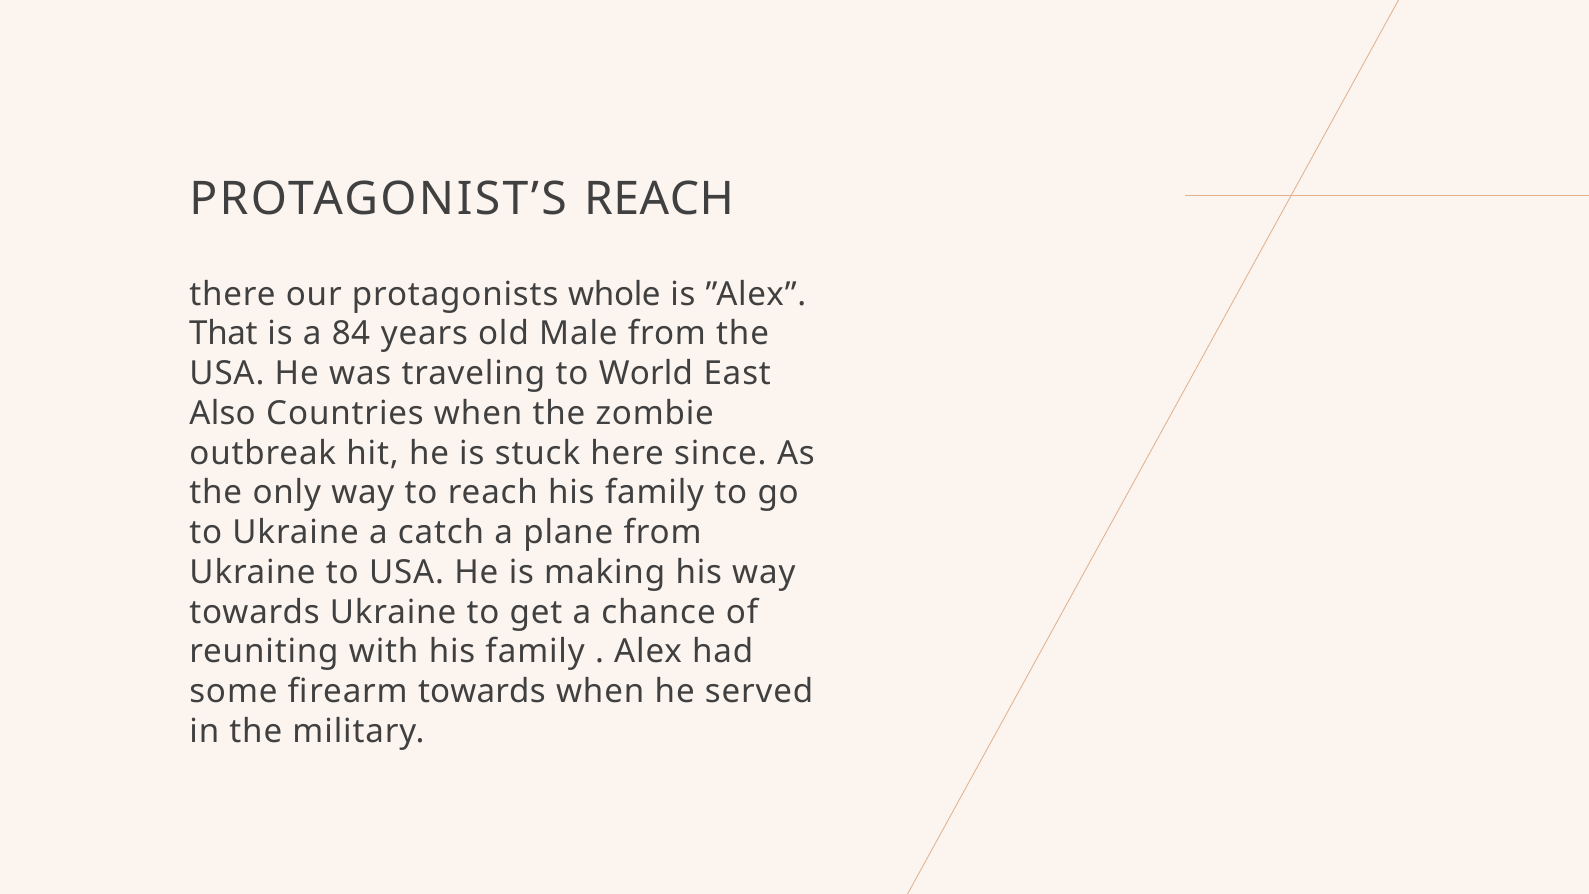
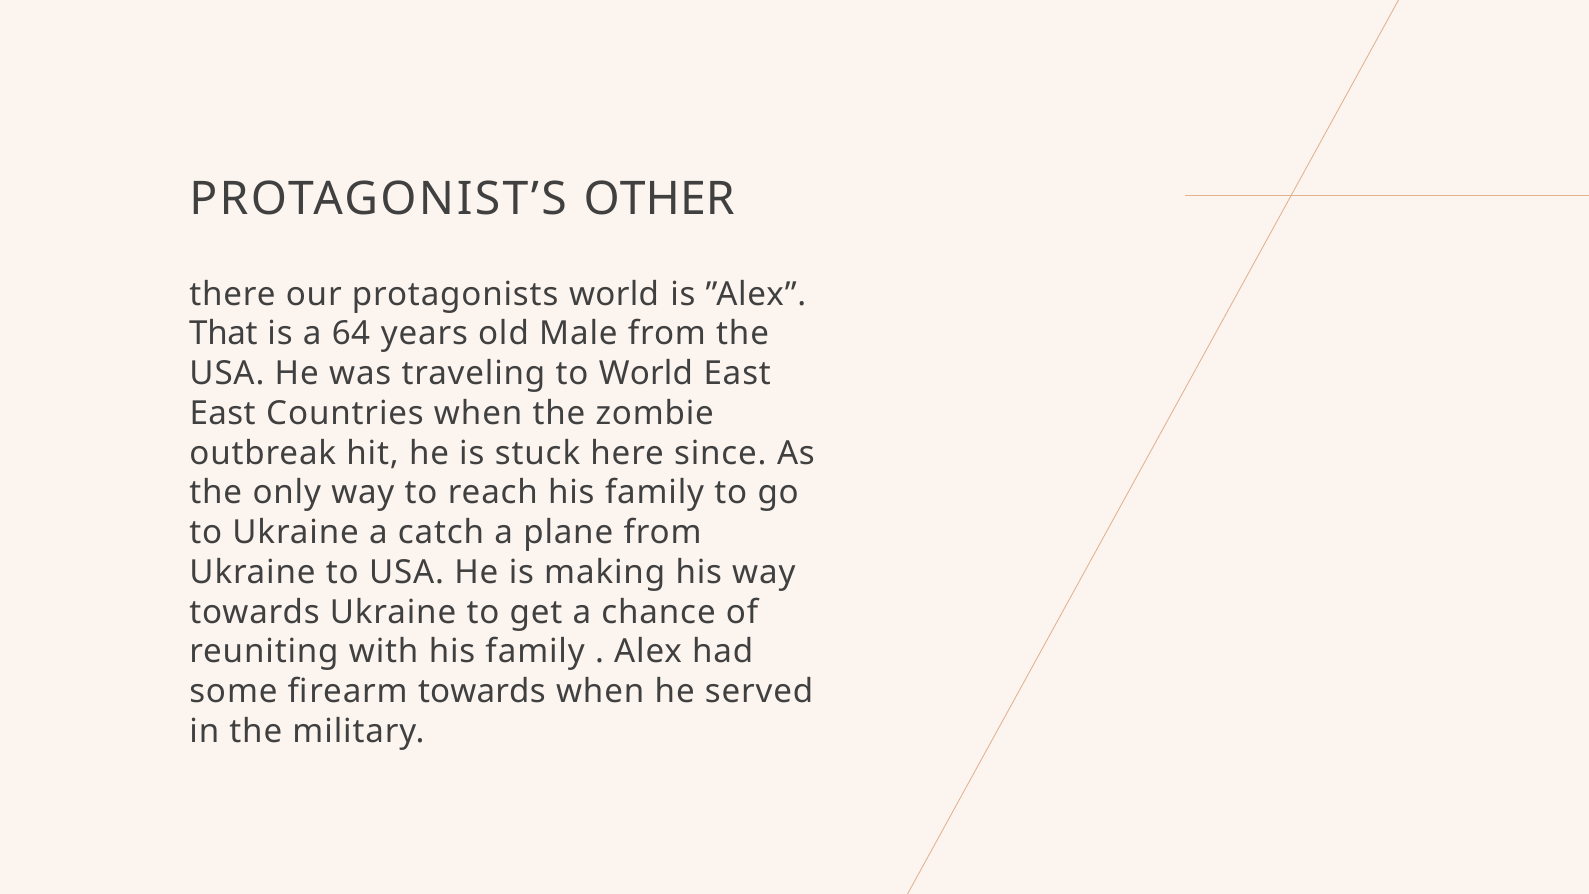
PROTAGONIST’S REACH: REACH -> OTHER (659, 199)
protagonists whole: whole -> world (614, 294)
84: 84 -> 64 (351, 334)
Also: Also -> East (223, 413)
